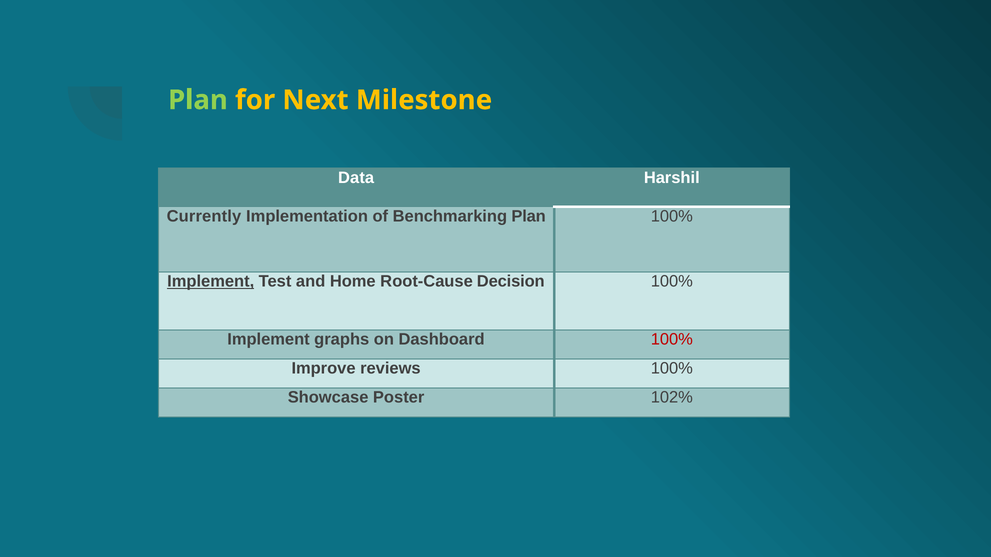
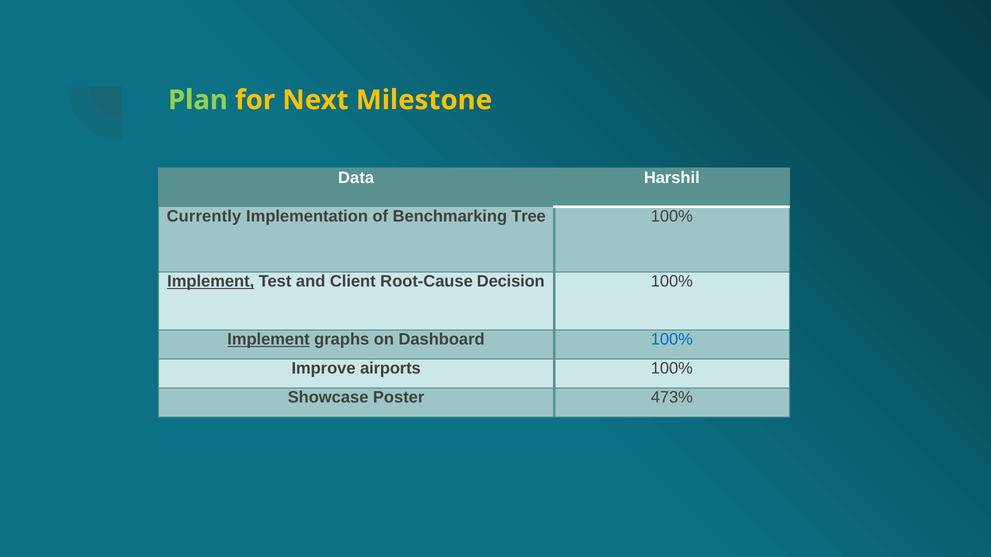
Benchmarking Plan: Plan -> Tree (529, 216)
Home: Home -> Client (353, 282)
Implement underline: none -> present (269, 340)
100% colour: red -> blue (672, 340)
reviews: reviews -> airports (390, 369)
102%: 102% -> 473% (672, 398)
